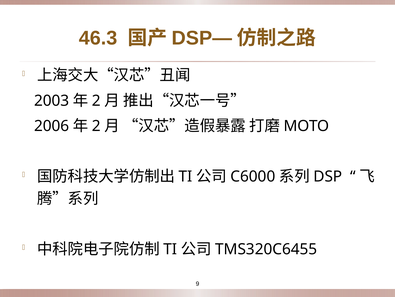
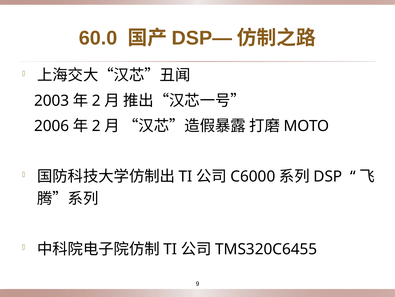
46.3: 46.3 -> 60.0 (98, 38)
